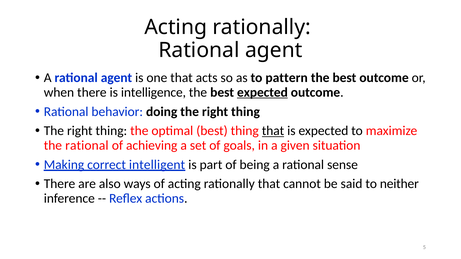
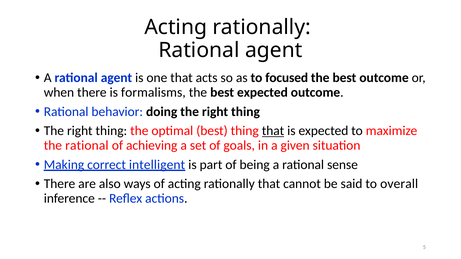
pattern: pattern -> focused (287, 78)
intelligence: intelligence -> formalisms (153, 92)
expected underline: present -> none (262, 92)
neither: neither -> overall (399, 184)
